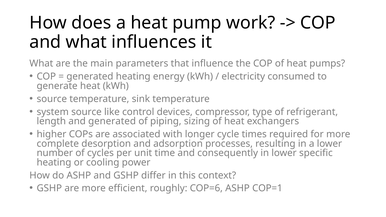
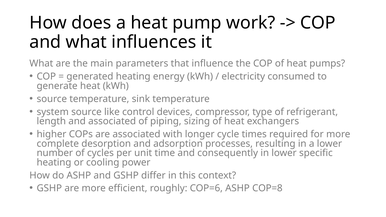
and generated: generated -> associated (112, 121)
COP=1: COP=1 -> COP=8 (267, 188)
